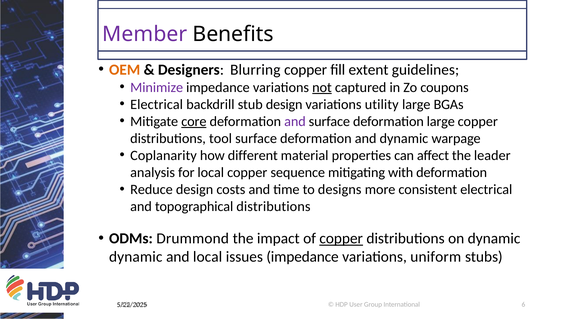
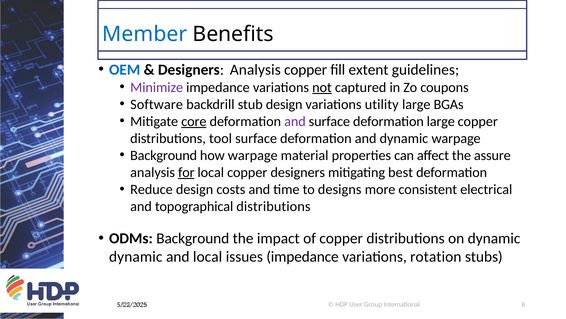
Member colour: purple -> blue (145, 34)
OEM colour: orange -> blue (125, 70)
Designers Blurring: Blurring -> Analysis (255, 70)
Electrical: Electrical -> Software (157, 104)
Coplanarity: Coplanarity -> Background (164, 155)
how different: different -> warpage (253, 155)
leader: leader -> assure (492, 155)
for underline: none -> present (186, 172)
copper sequence: sequence -> designers (298, 172)
with: with -> best (401, 172)
ODMs Drummond: Drummond -> Background (193, 238)
copper underline: present -> none (341, 238)
uniform: uniform -> rotation (436, 256)
